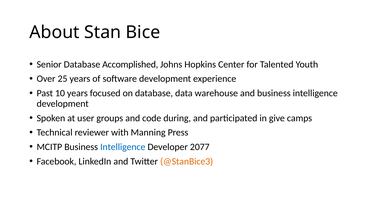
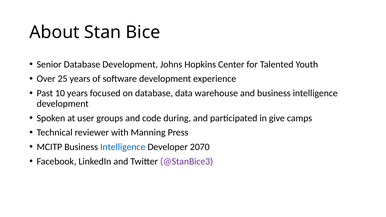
Database Accomplished: Accomplished -> Development (130, 64)
2077: 2077 -> 2070 (200, 147)
@StanBice3 colour: orange -> purple (187, 161)
